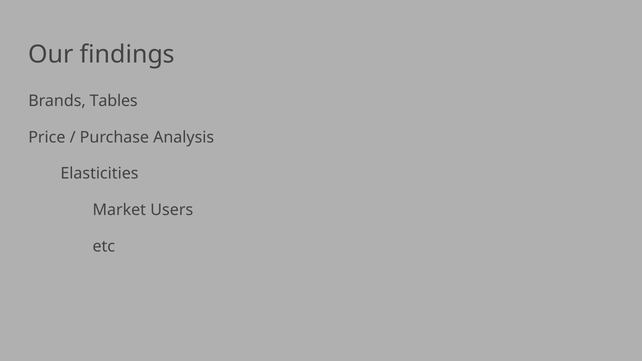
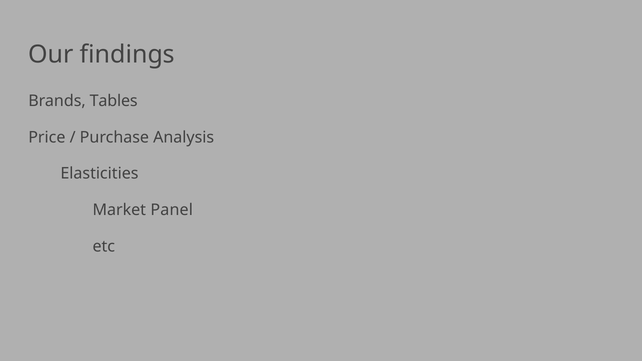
Users: Users -> Panel (172, 210)
